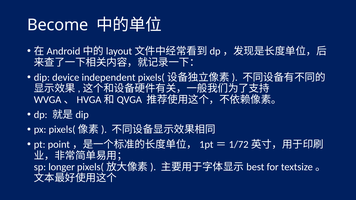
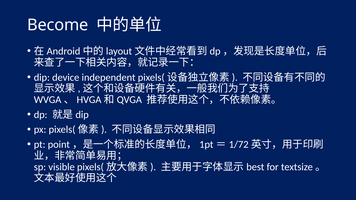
longer: longer -> visible (62, 167)
